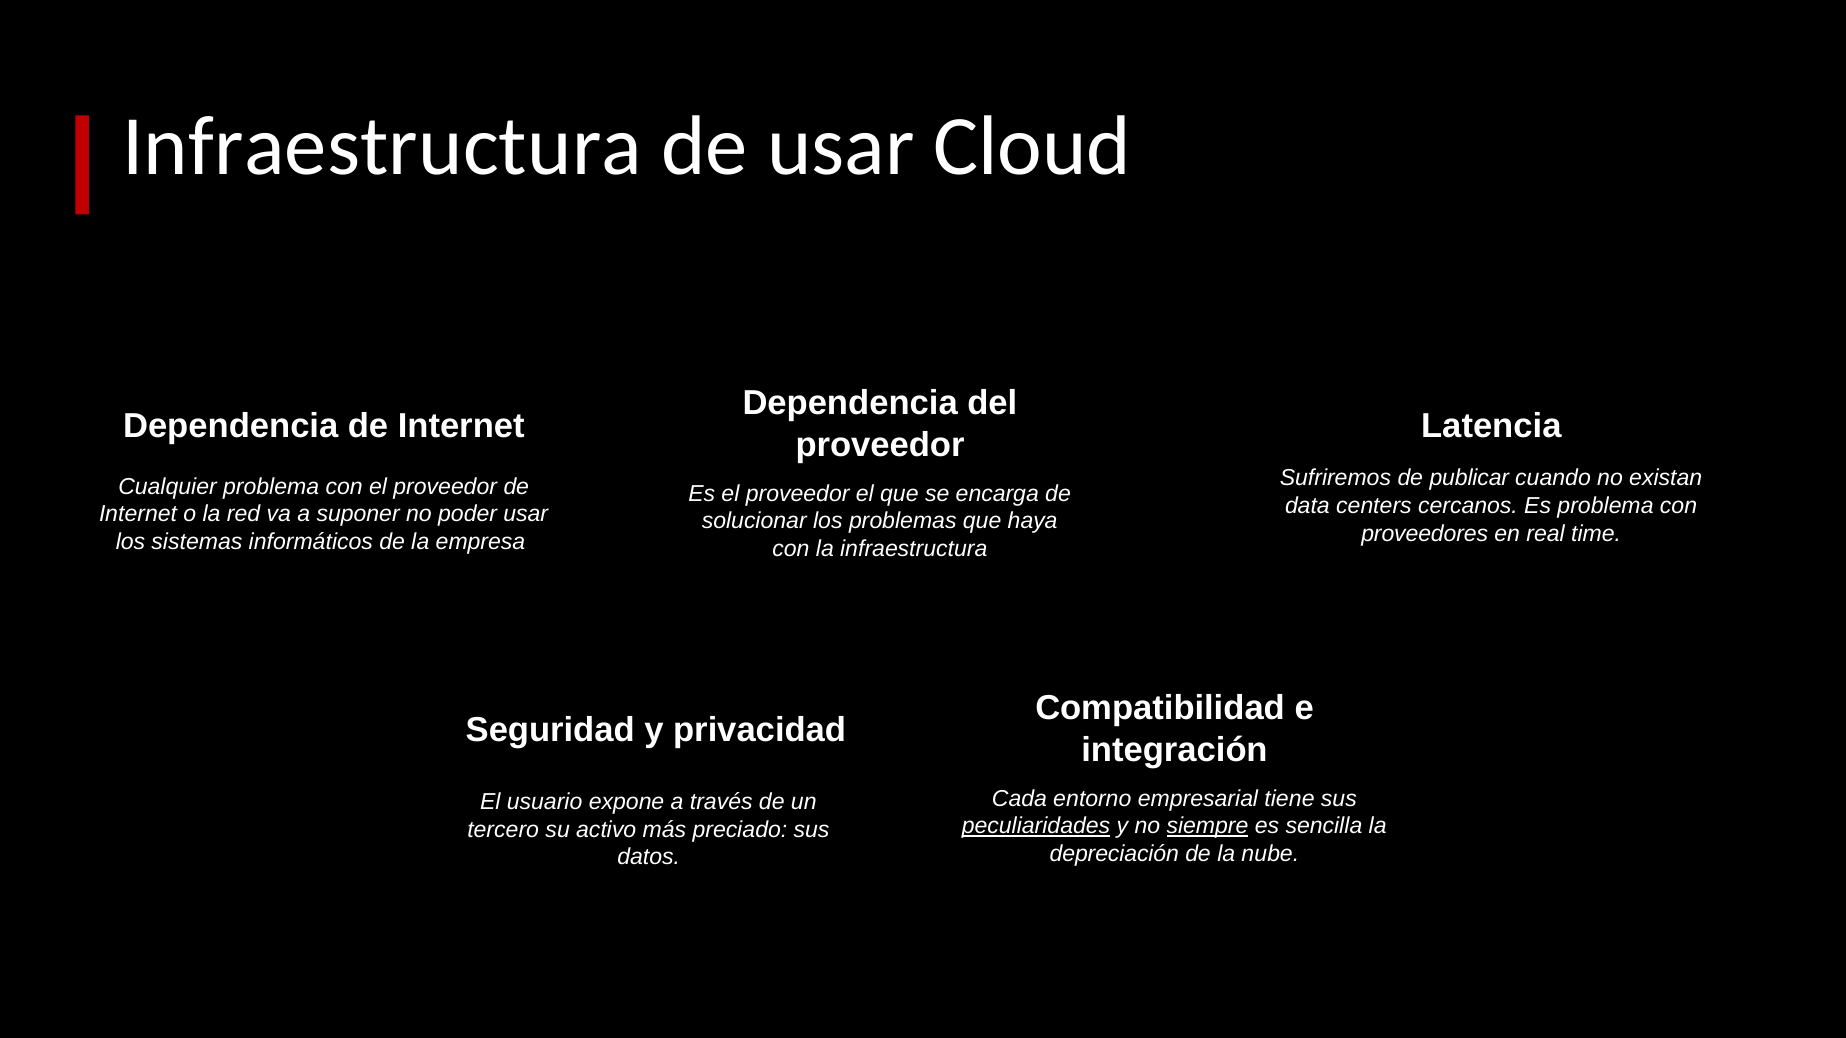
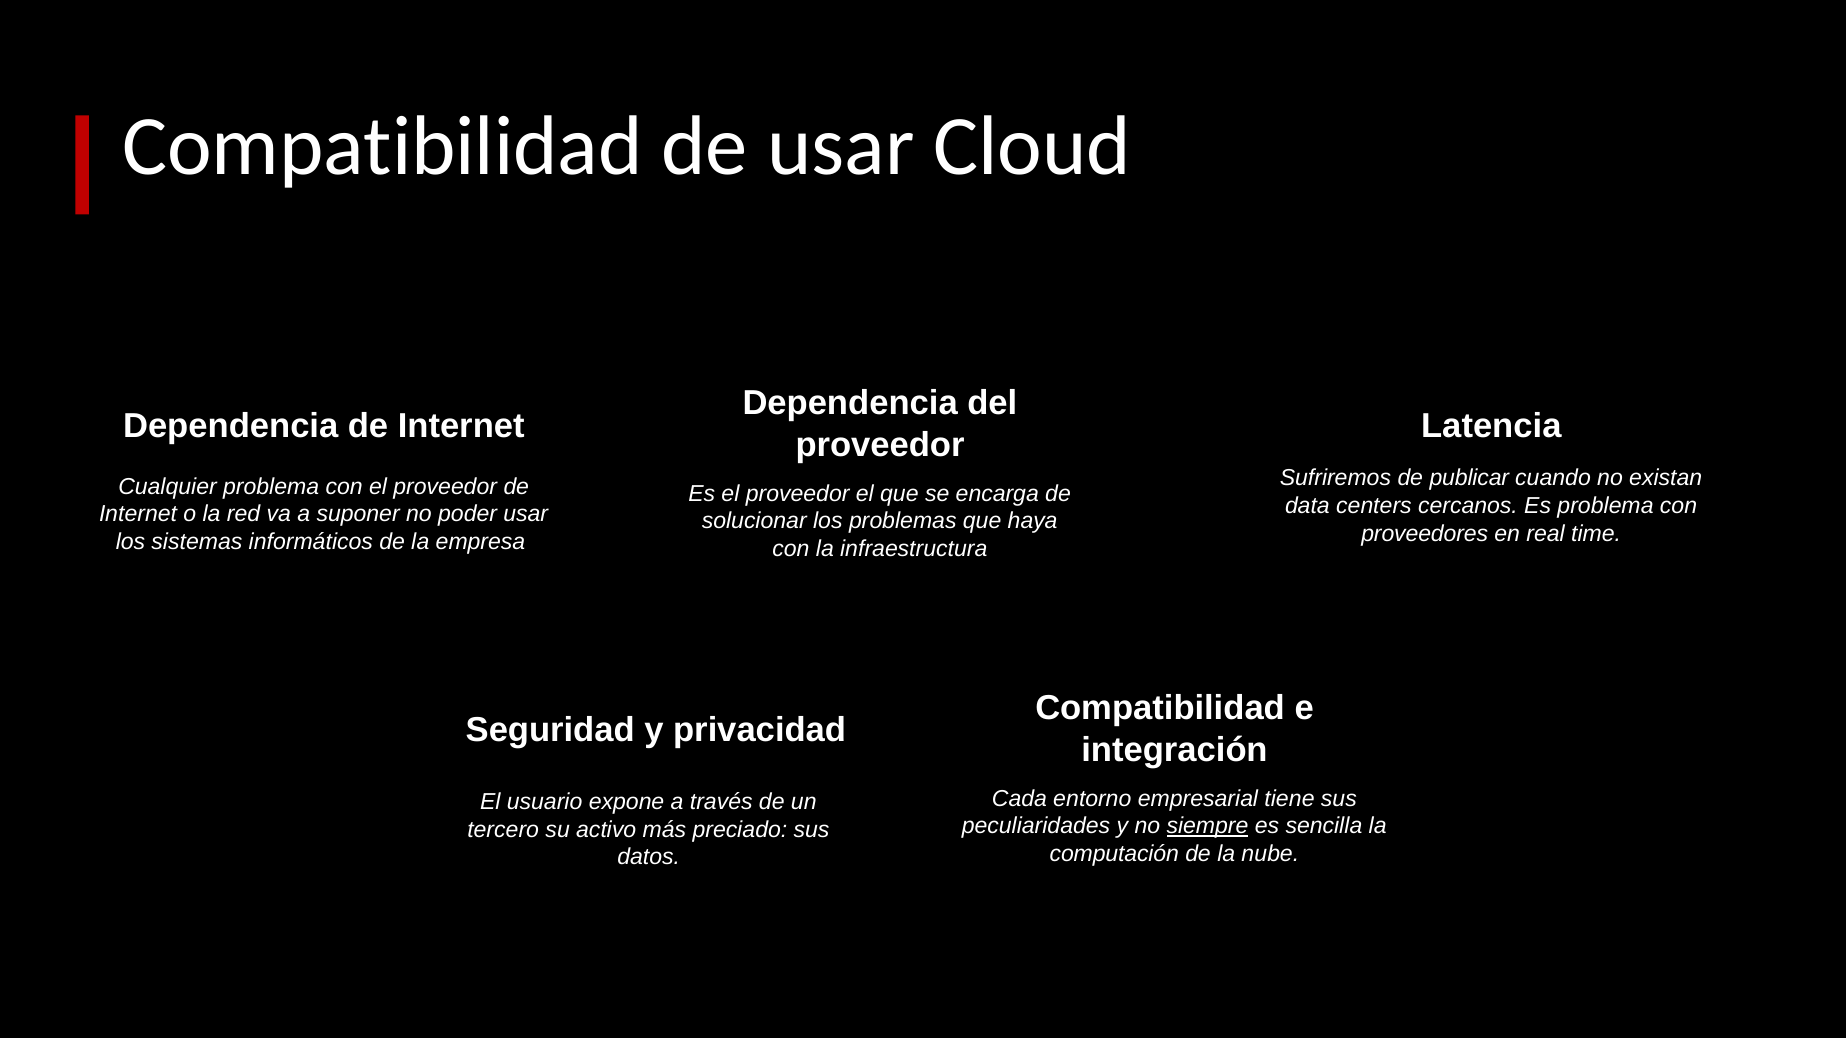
Infraestructura: Infraestructura -> Compatibilidad (382, 147)
peculiaridades underline: present -> none (1036, 826)
depreciación: depreciación -> computación (1114, 854)
